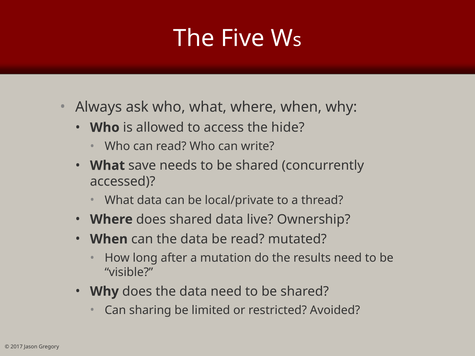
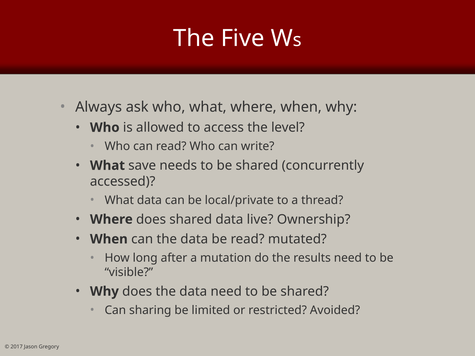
hide: hide -> level (288, 128)
